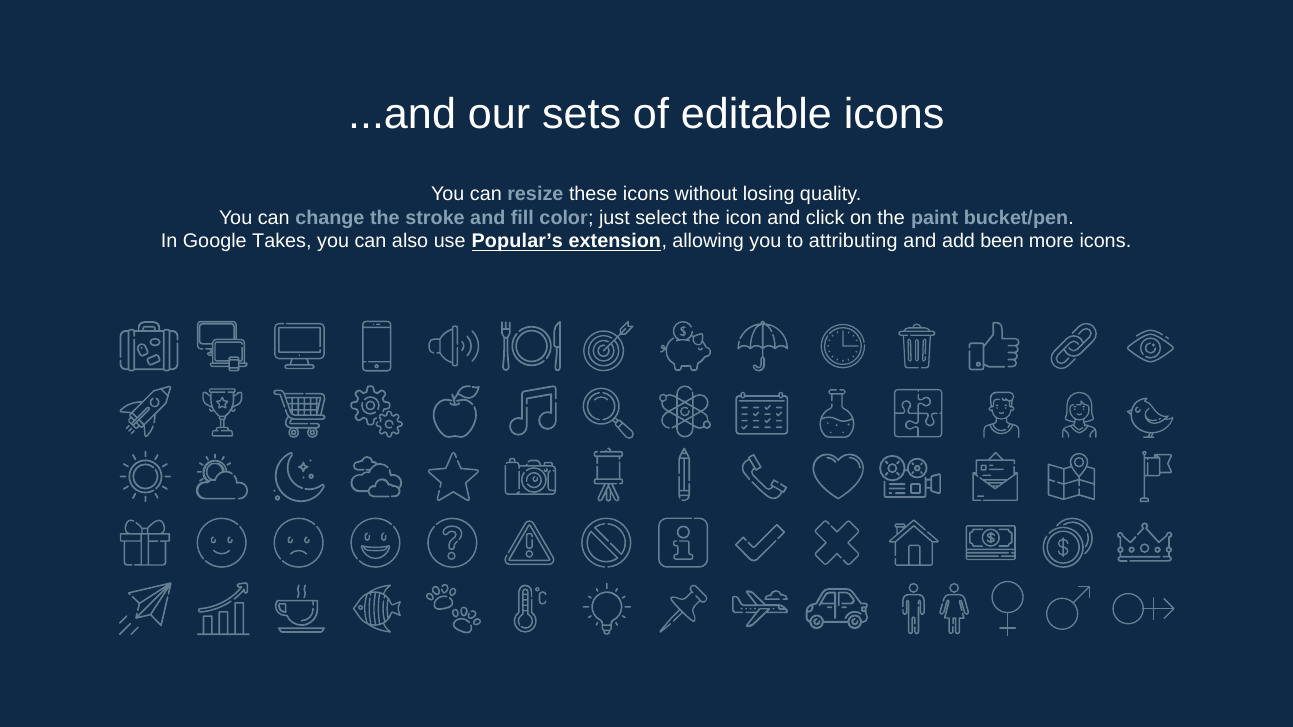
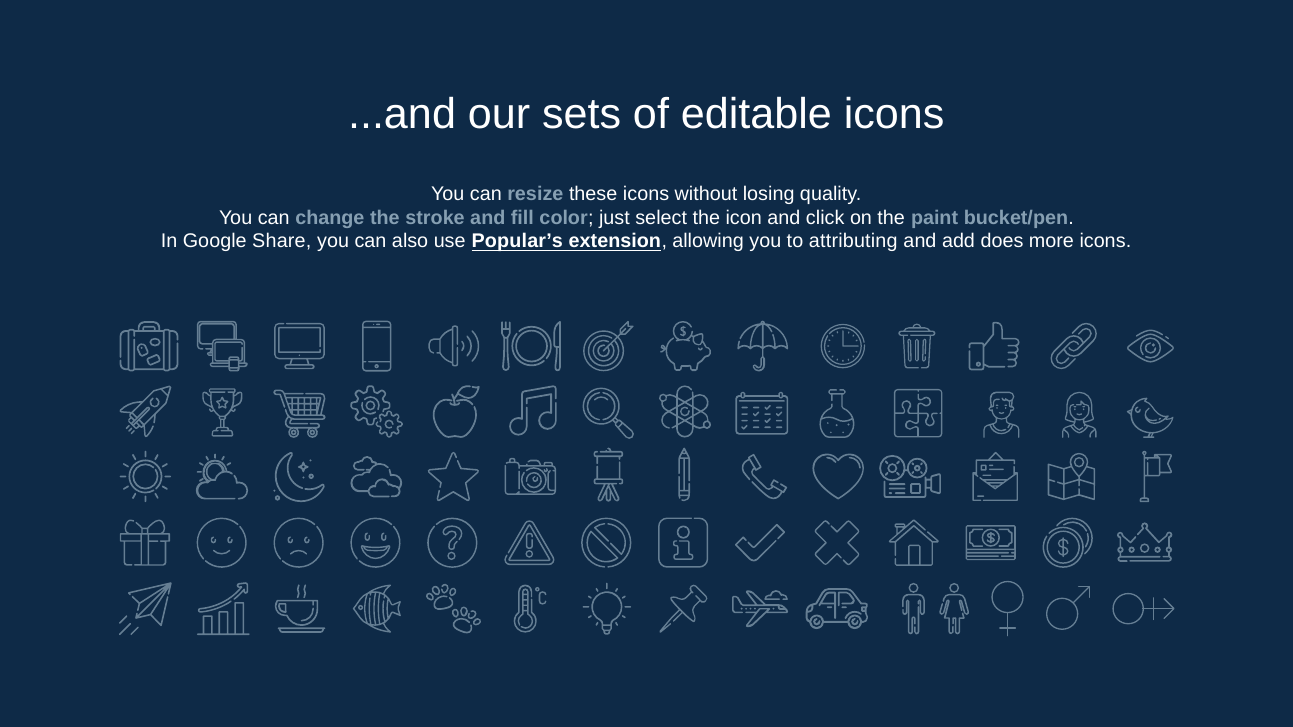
Takes: Takes -> Share (282, 242)
been: been -> does (1002, 242)
